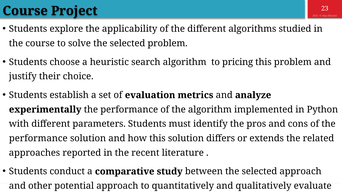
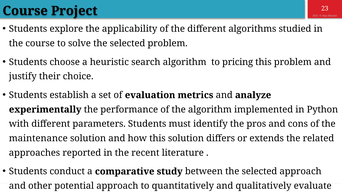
performance: performance -> maintenance (38, 139)
